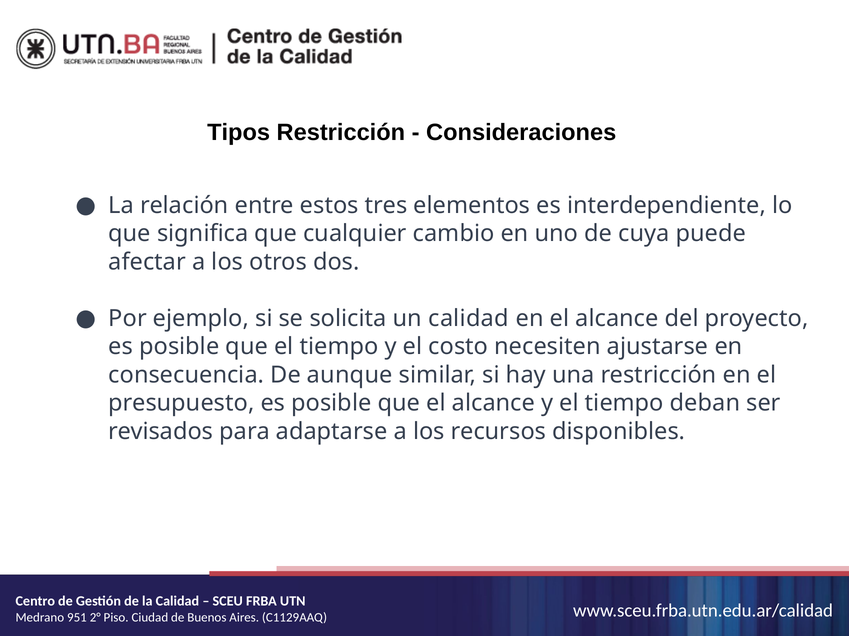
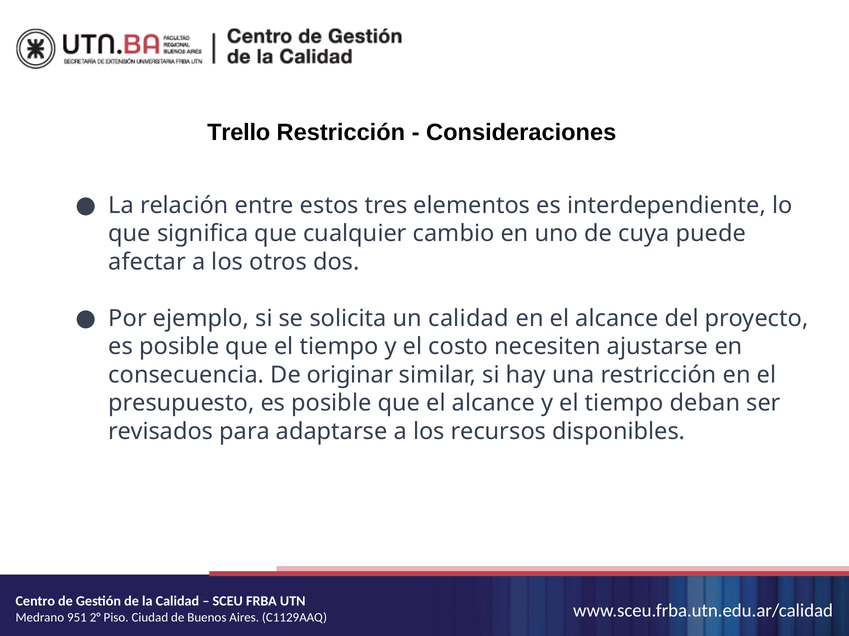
Tipos: Tipos -> Trello (239, 132)
aunque: aunque -> originar (350, 375)
